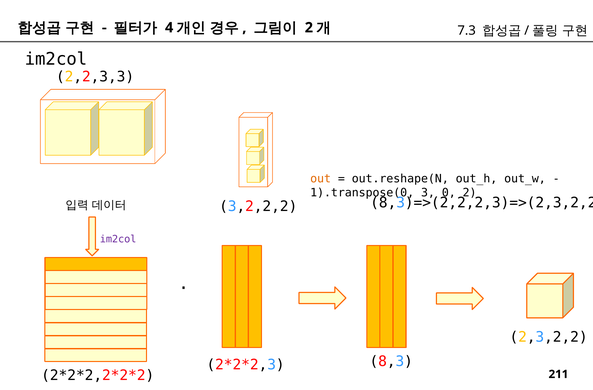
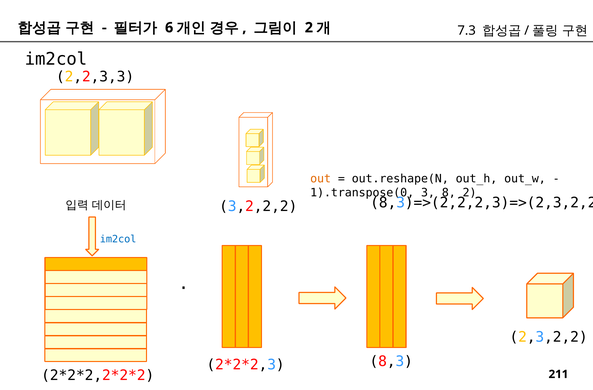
4: 4 -> 6 (169, 28)
0: 0 -> 8 (449, 192)
im2col colour: purple -> blue (118, 239)
